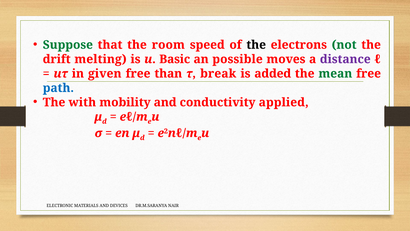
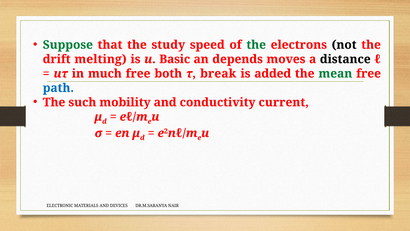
room: room -> study (168, 45)
the colour: black -> green (256, 45)
not colour: green -> black (344, 45)
possible: possible -> depends (238, 59)
distance colour: purple -> black (345, 59)
given: given -> much (105, 73)
than: than -> both (168, 73)
with: with -> such (82, 102)
applied: applied -> current (284, 102)
